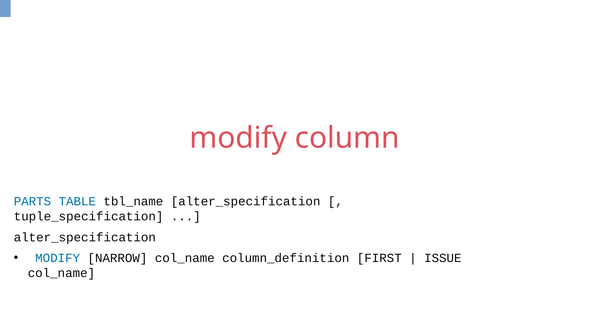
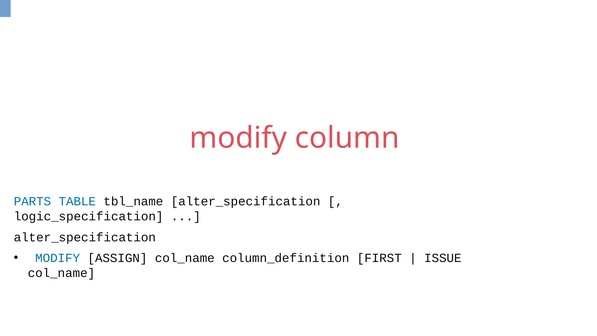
tuple_specification: tuple_specification -> logic_specification (89, 216)
NARROW: NARROW -> ASSIGN (117, 258)
